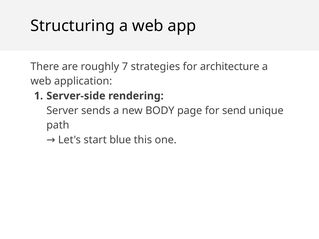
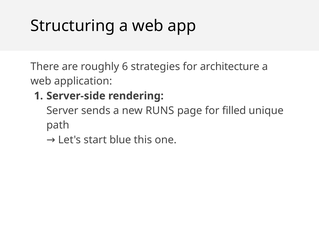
7: 7 -> 6 (125, 67)
BODY: BODY -> RUNS (160, 111)
send: send -> filled (234, 111)
